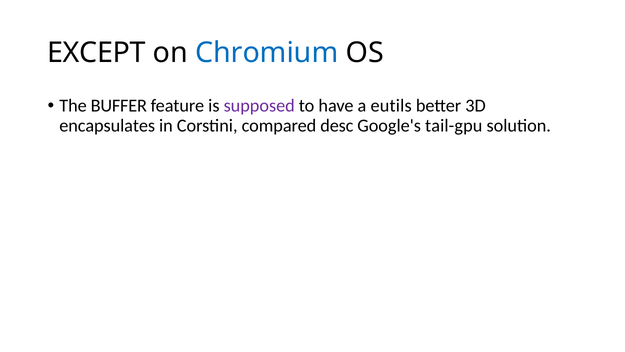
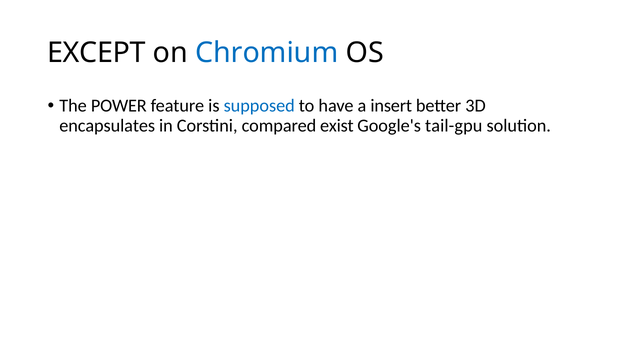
BUFFER: BUFFER -> POWER (119, 106)
supposed colour: purple -> blue (259, 106)
eutils: eutils -> insert (391, 106)
desc: desc -> exist (337, 125)
